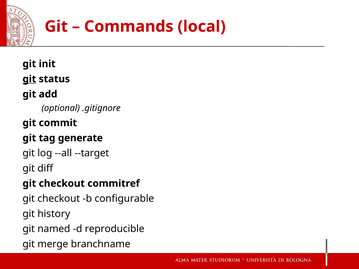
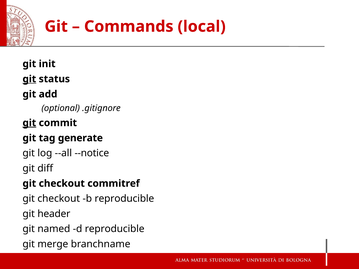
git underline: none -> present (29, 123)
--target: --target -> --notice (92, 153)
b configurable: configurable -> reproducible (124, 199)
history: history -> header (54, 214)
